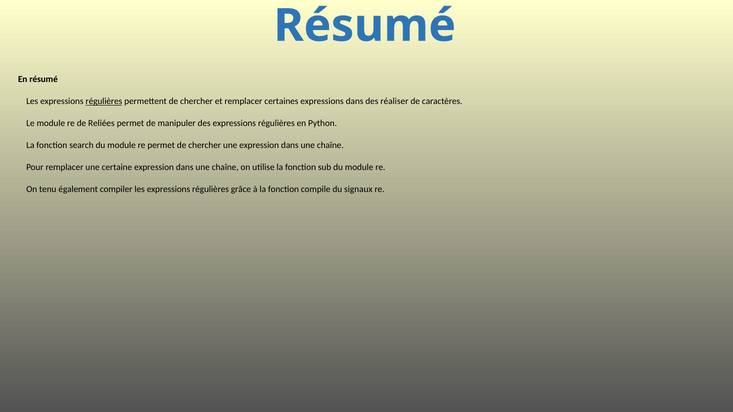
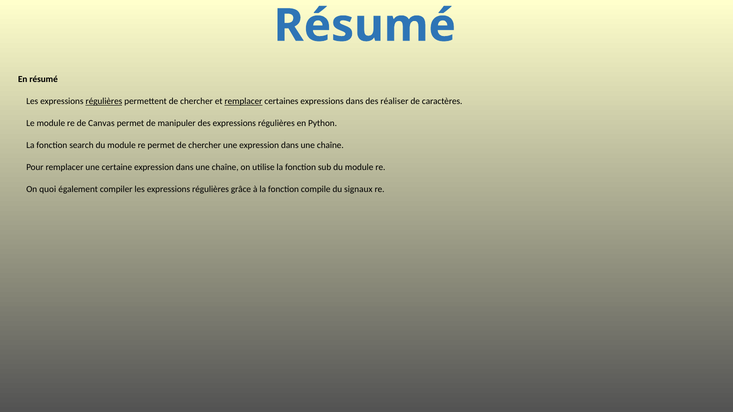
remplacer underline: none -> present (243, 101)
Reliées: Reliées -> Canvas (101, 123)
tenu: tenu -> quoi (48, 189)
